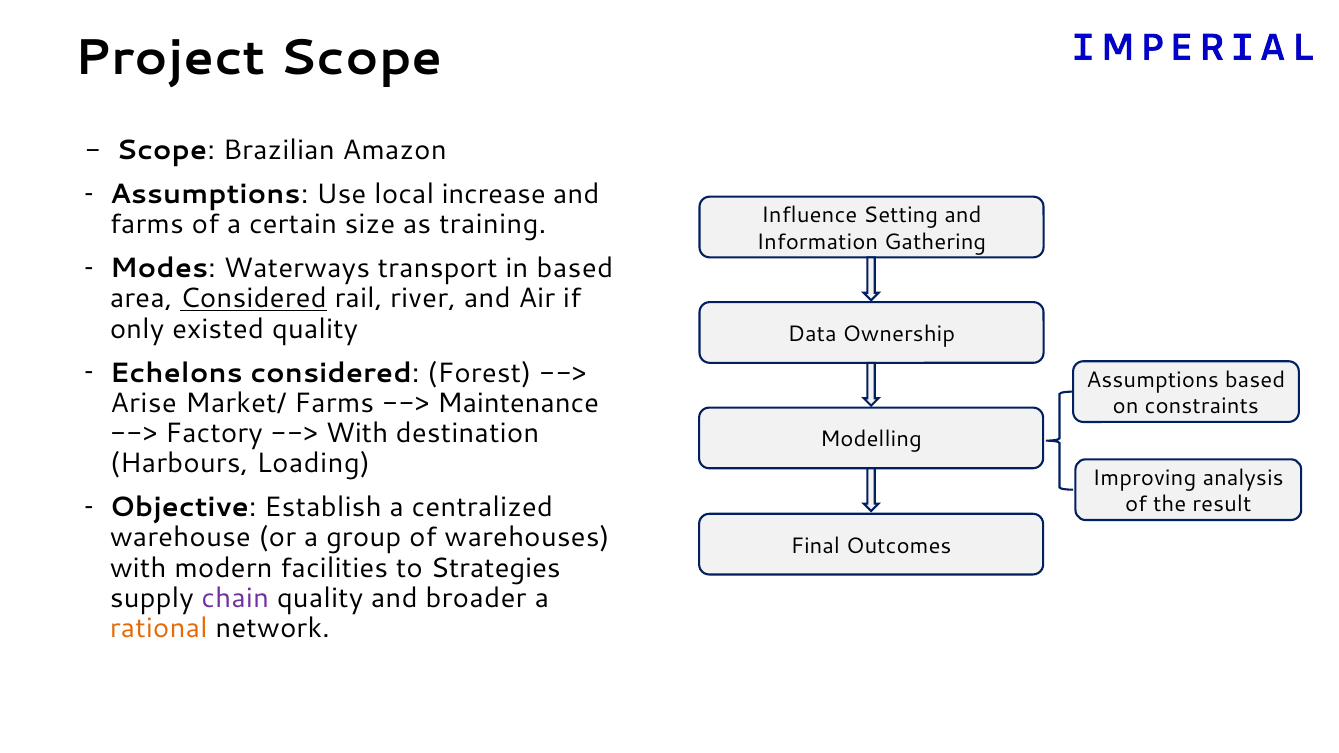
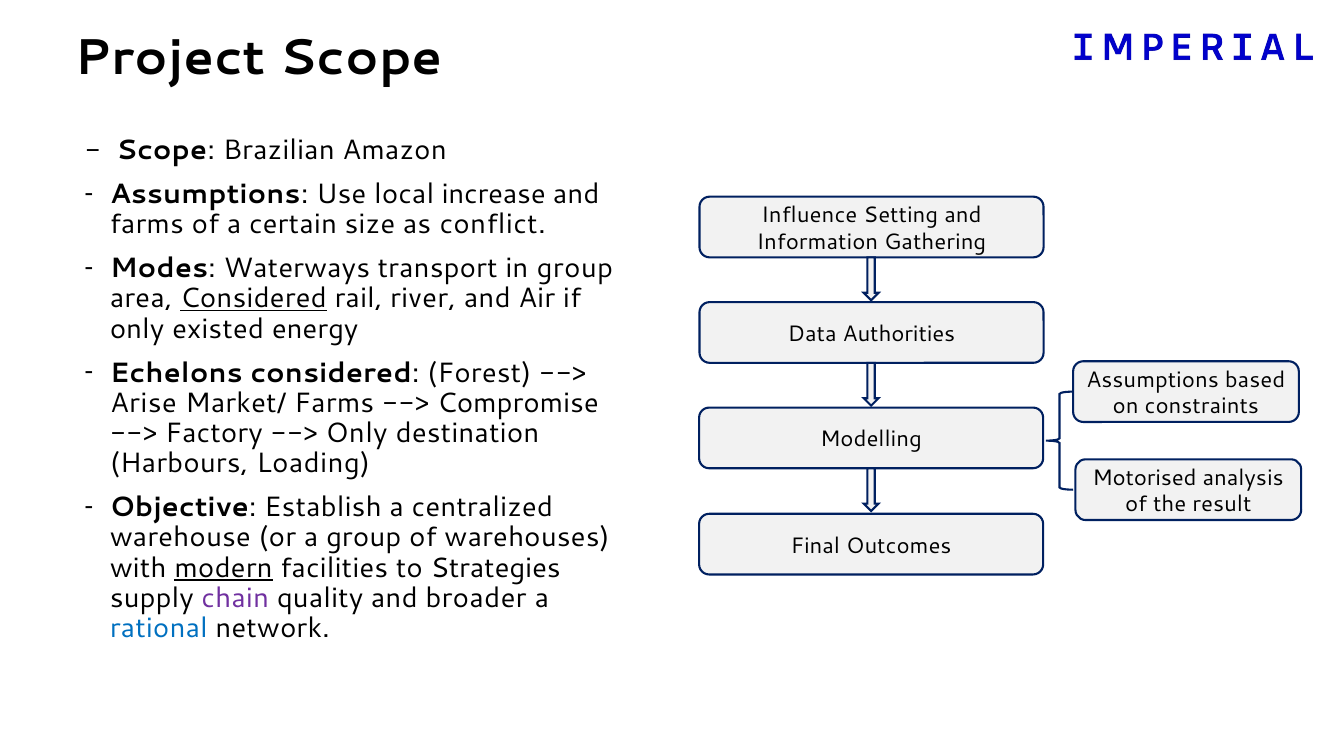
training: training -> conflict (493, 224)
in based: based -> group (575, 269)
existed quality: quality -> energy (315, 329)
Ownership: Ownership -> Authorities (899, 334)
Maintenance: Maintenance -> Compromise (518, 403)
With: With -> Only (357, 433)
Improving: Improving -> Motorised (1145, 478)
modern underline: none -> present (224, 568)
rational colour: orange -> blue (159, 628)
